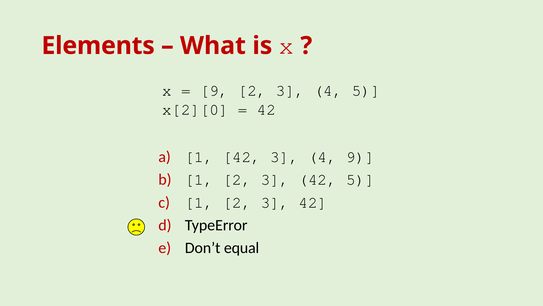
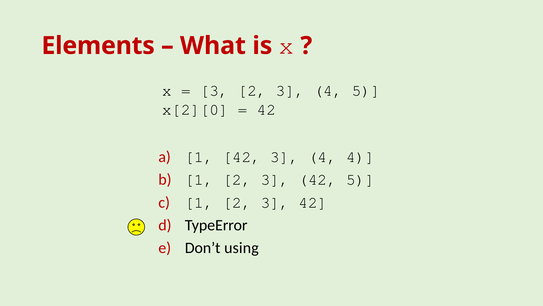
9: 9 -> 3 (214, 90)
4 9: 9 -> 4 (360, 157)
equal: equal -> using (241, 248)
